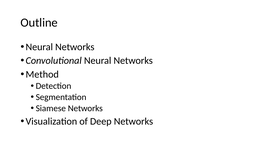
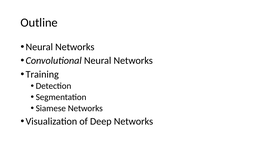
Method: Method -> Training (42, 74)
